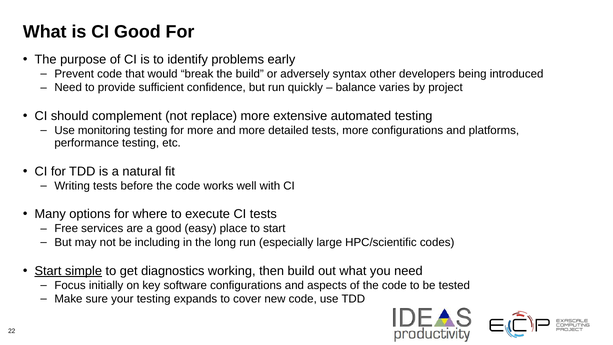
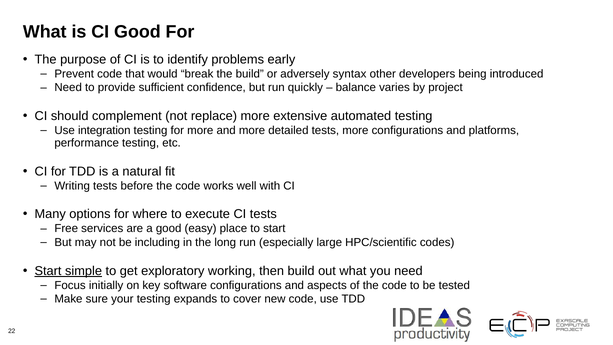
monitoring: monitoring -> integration (104, 131)
diagnostics: diagnostics -> exploratory (173, 271)
